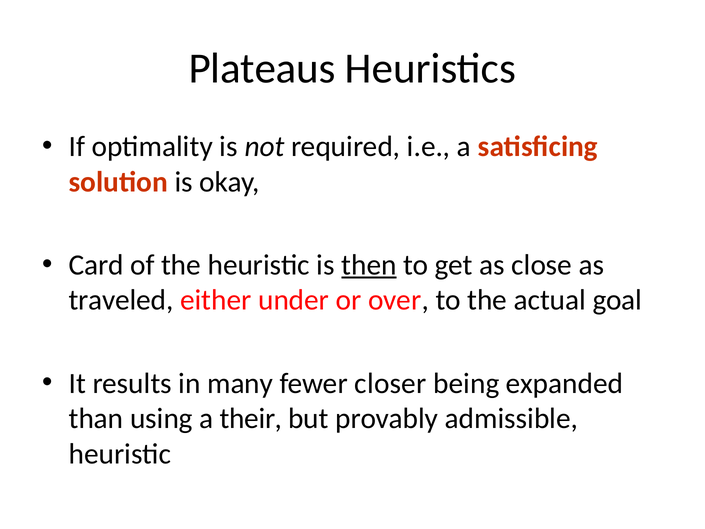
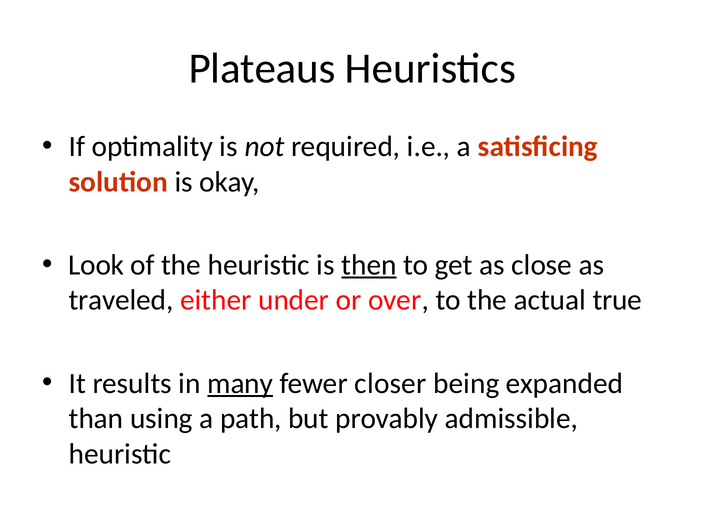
Card: Card -> Look (96, 265)
goal: goal -> true (617, 300)
many underline: none -> present (240, 383)
their: their -> path (251, 418)
